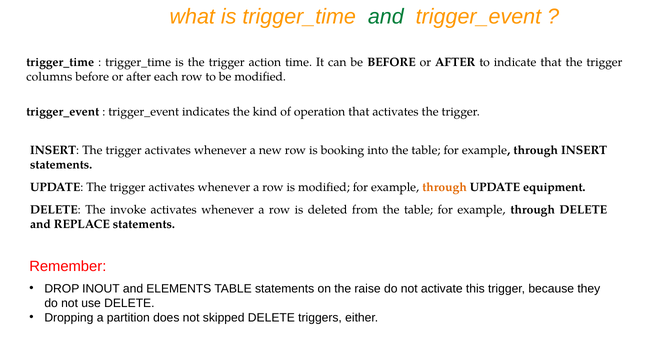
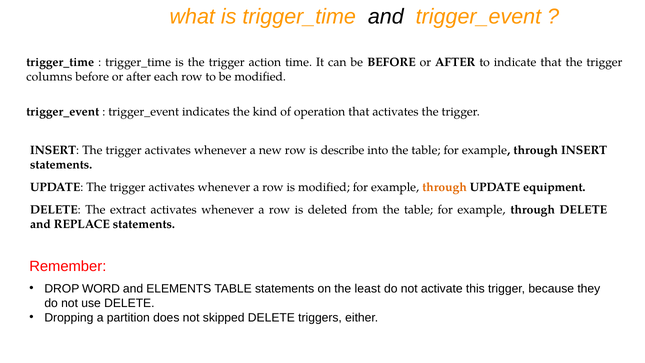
and colour: green -> black (386, 17)
booking: booking -> describe (343, 150)
invoke: invoke -> extract (128, 210)
INOUT: INOUT -> WORD (101, 288)
raise: raise -> least (368, 288)
